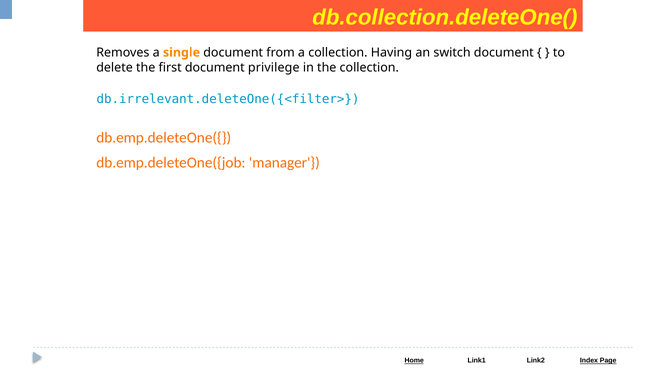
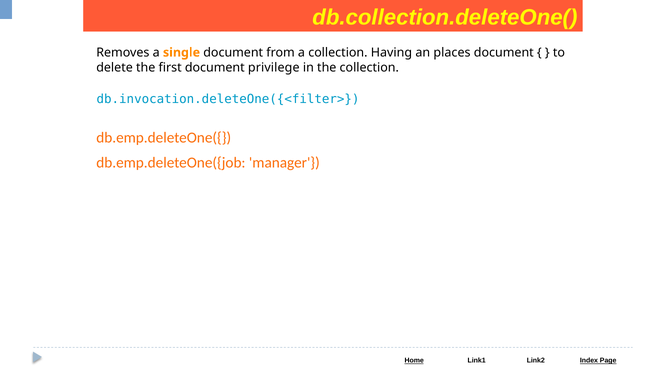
switch: switch -> places (452, 52)
db.irrelevant.deleteOne({<filter>: db.irrelevant.deleteOne({<filter> -> db.invocation.deleteOne({<filter> (228, 99)
